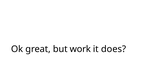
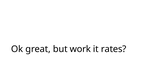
does: does -> rates (114, 49)
